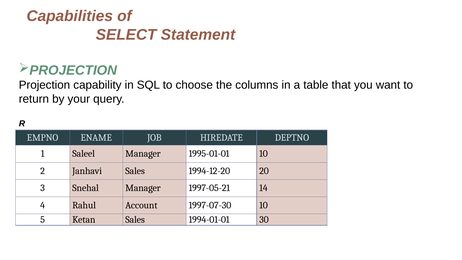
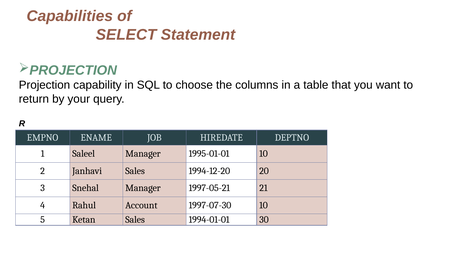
14: 14 -> 21 (263, 188)
